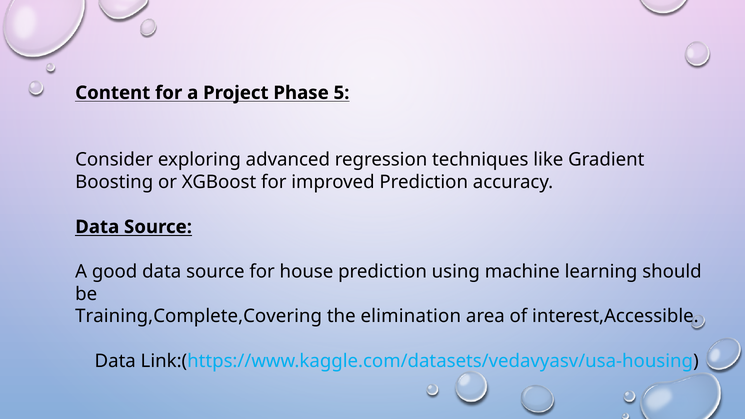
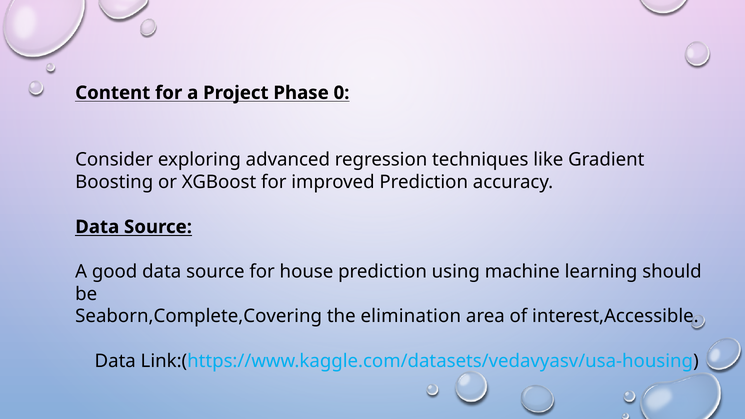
5: 5 -> 0 (341, 93)
Training,Complete,Covering: Training,Complete,Covering -> Seaborn,Complete,Covering (199, 316)
